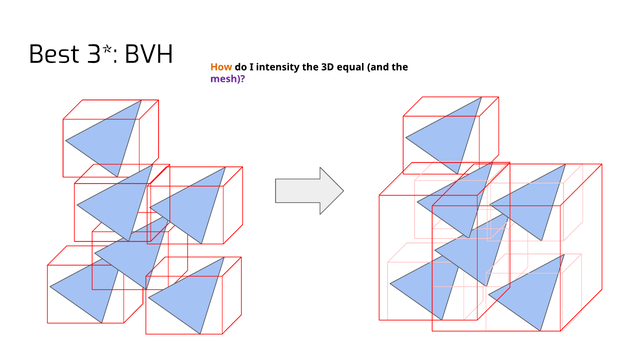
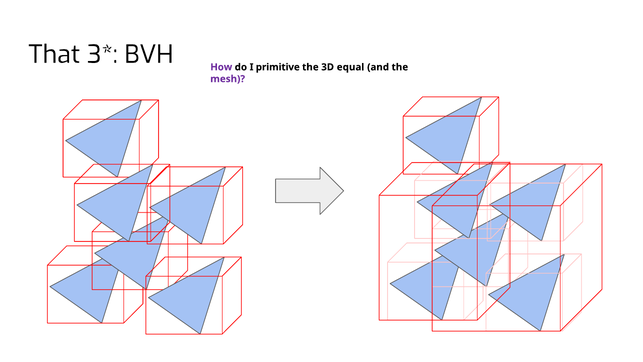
Best: Best -> That (54, 54)
How colour: orange -> purple (221, 67)
intensity: intensity -> primitive (278, 67)
